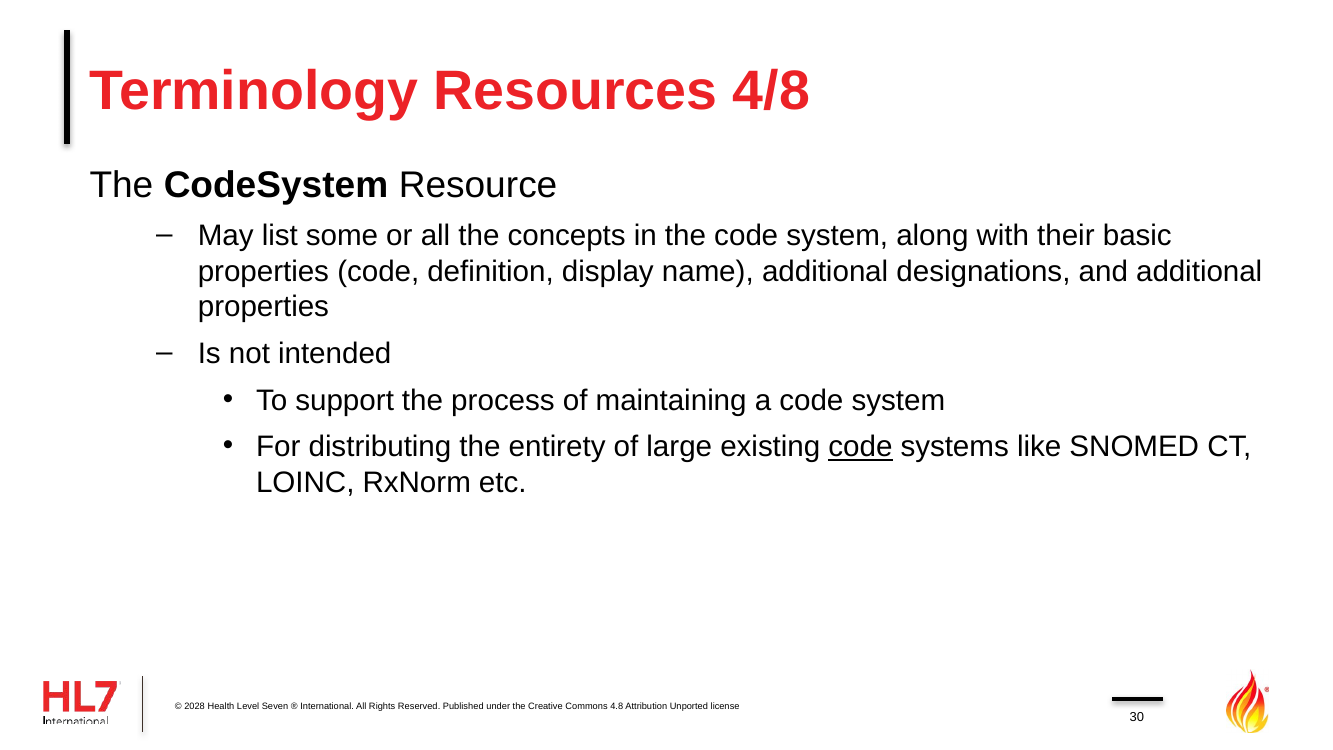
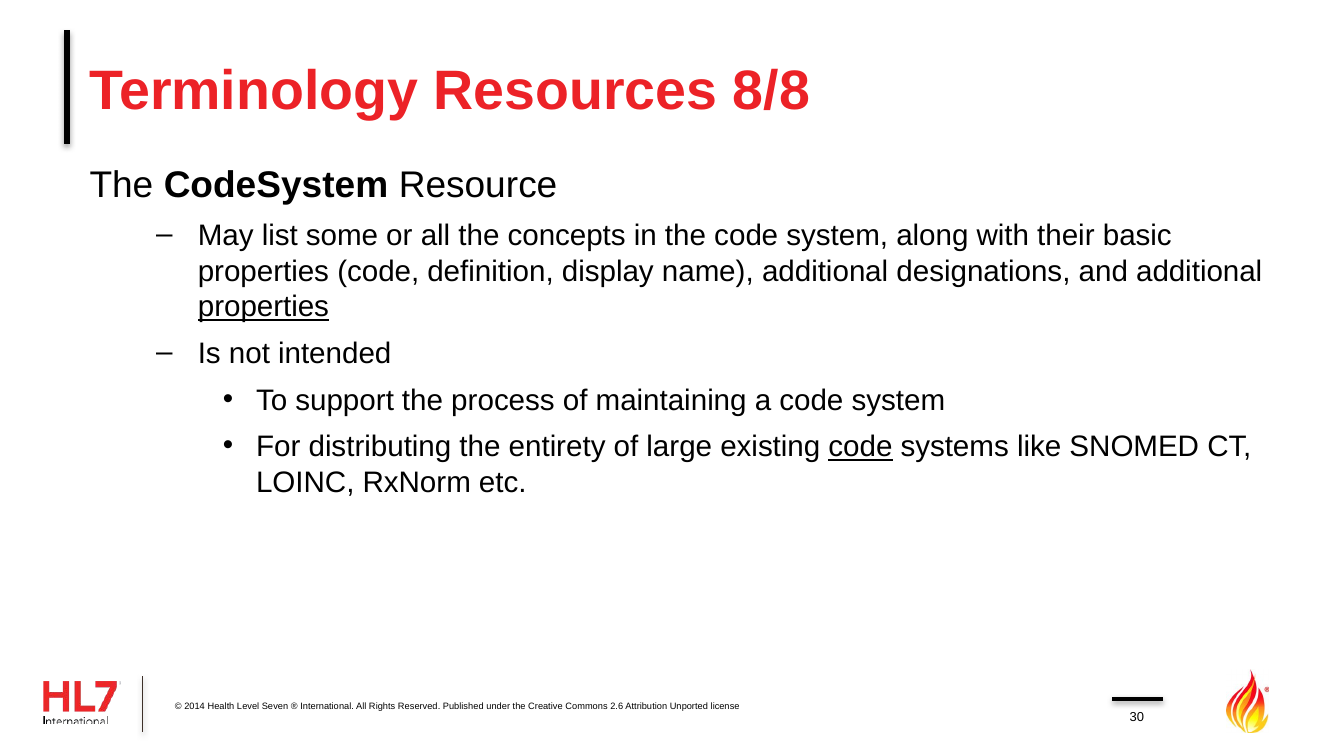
4/8: 4/8 -> 8/8 (771, 91)
properties underline: none -> present (263, 307)
2028: 2028 -> 2014 (195, 706)
4.8: 4.8 -> 2.6 (617, 706)
